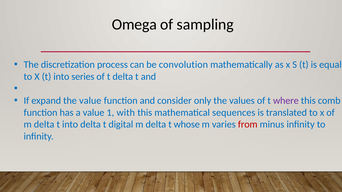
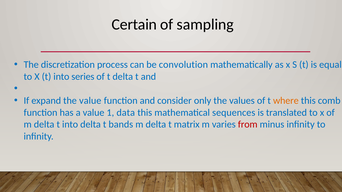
Omega: Omega -> Certain (134, 25)
where colour: purple -> orange (286, 101)
with: with -> data (126, 113)
digital: digital -> bands (121, 125)
whose: whose -> matrix (187, 125)
